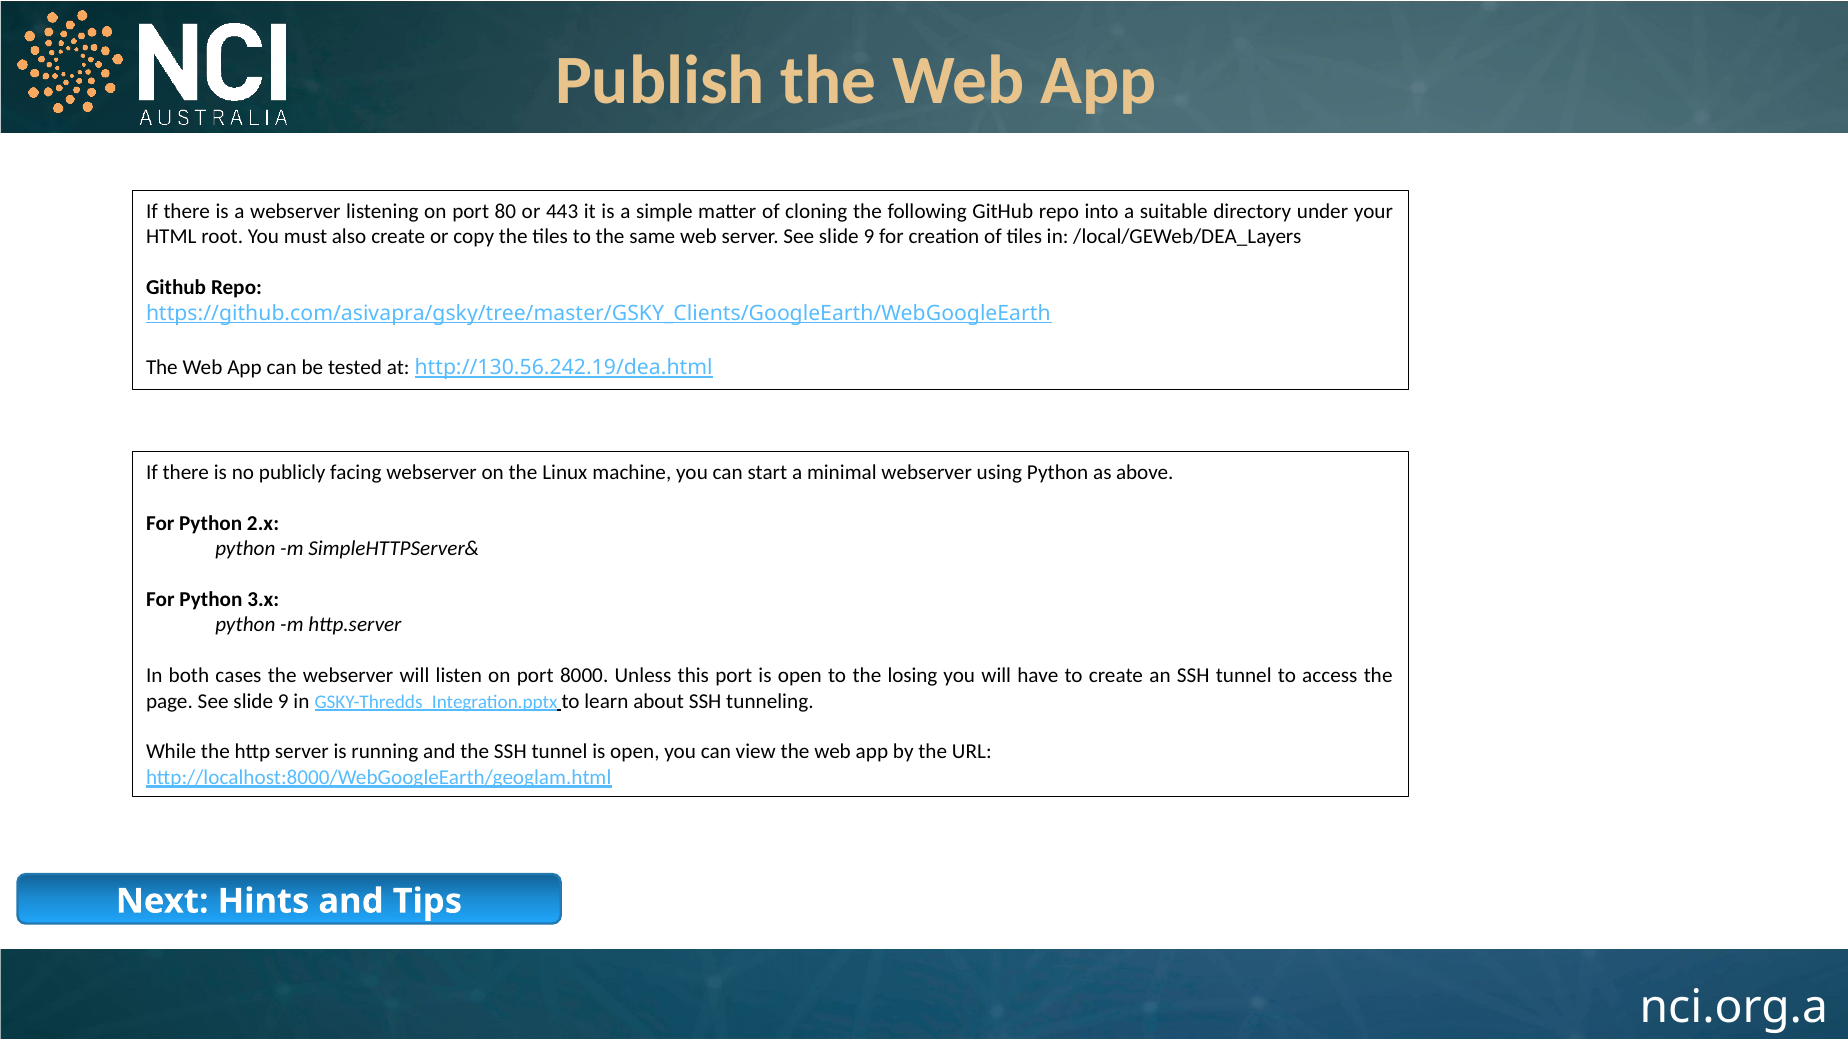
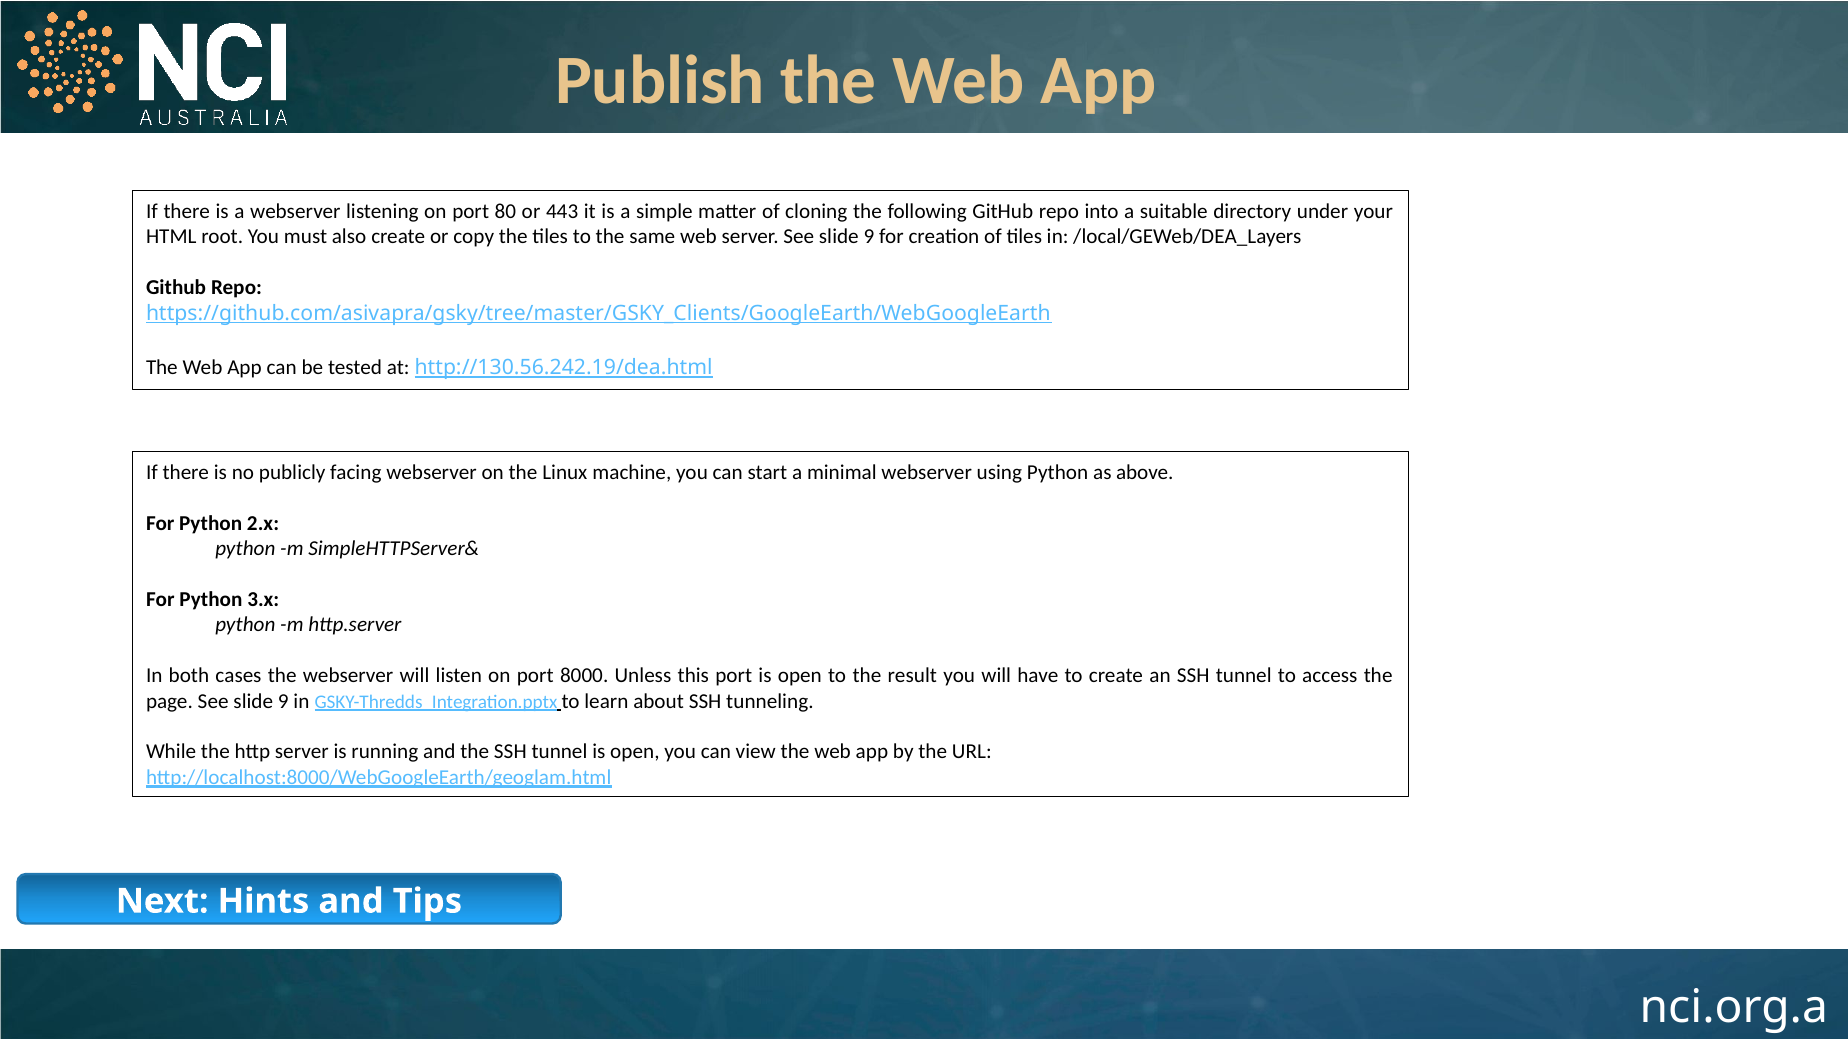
losing: losing -> result (912, 676)
